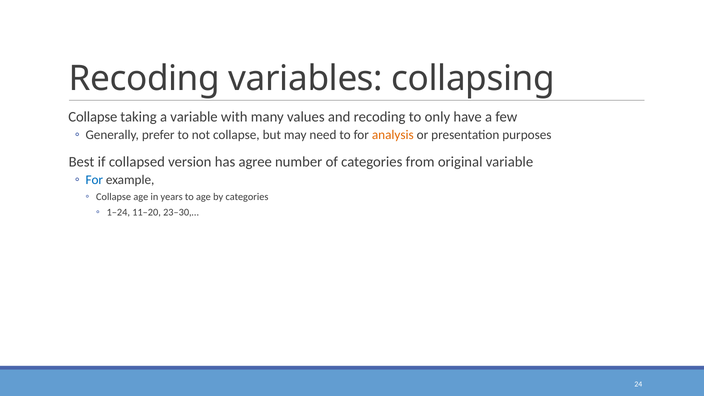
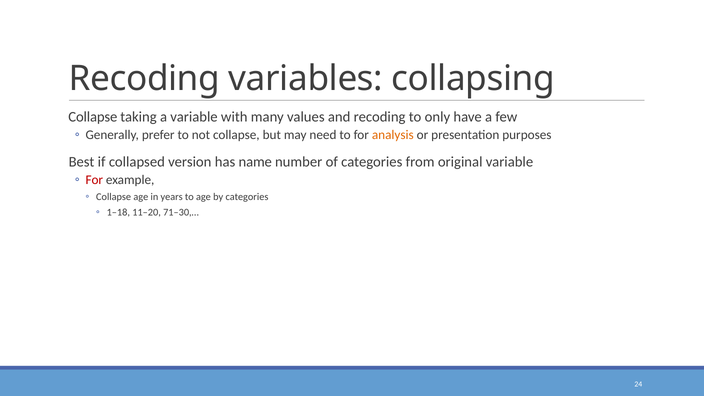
agree: agree -> name (255, 162)
For colour: blue -> red (94, 180)
1–24: 1–24 -> 1–18 (118, 213)
23–30,…: 23–30,… -> 71–30,… (181, 213)
